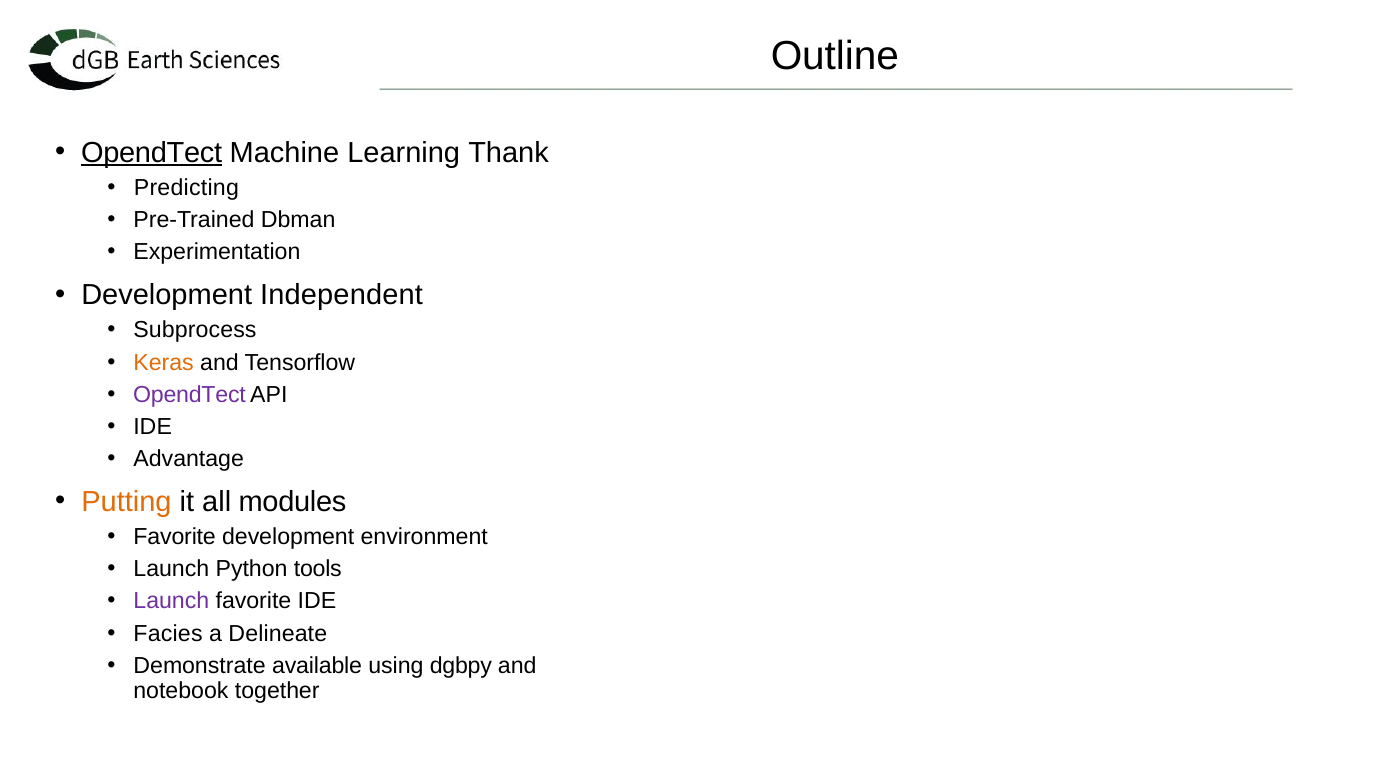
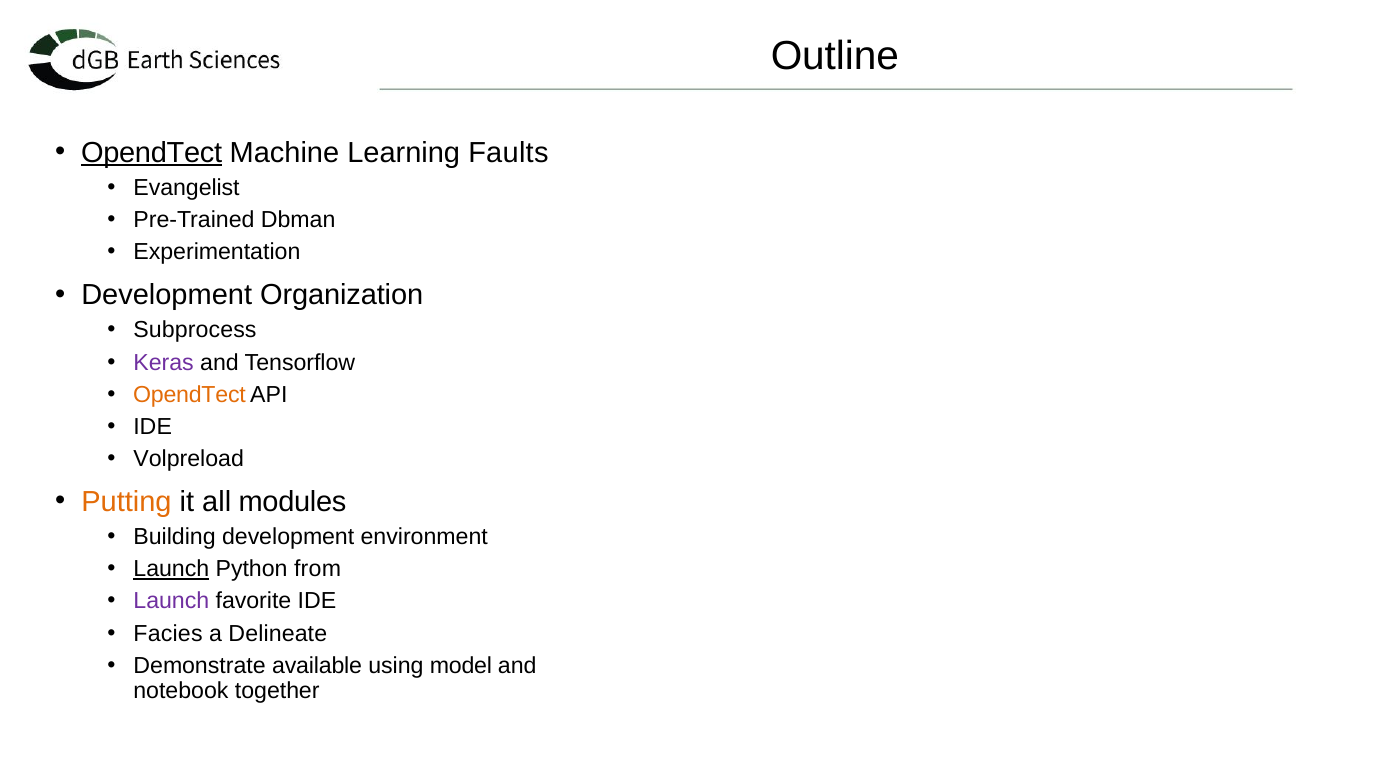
Thank: Thank -> Faults (508, 153)
Predicting: Predicting -> Evangelist (187, 188)
Independent: Independent -> Organization (342, 295)
Keras colour: orange -> purple (164, 363)
OpendTect colour: purple -> orange (189, 395)
Advantage: Advantage -> Volpreload (189, 459)
Favorite: Favorite -> Building (175, 537)
Launch underline: none -> present (171, 569)
tools: tools -> from (318, 569)
dgbpy: dgbpy -> model (461, 666)
